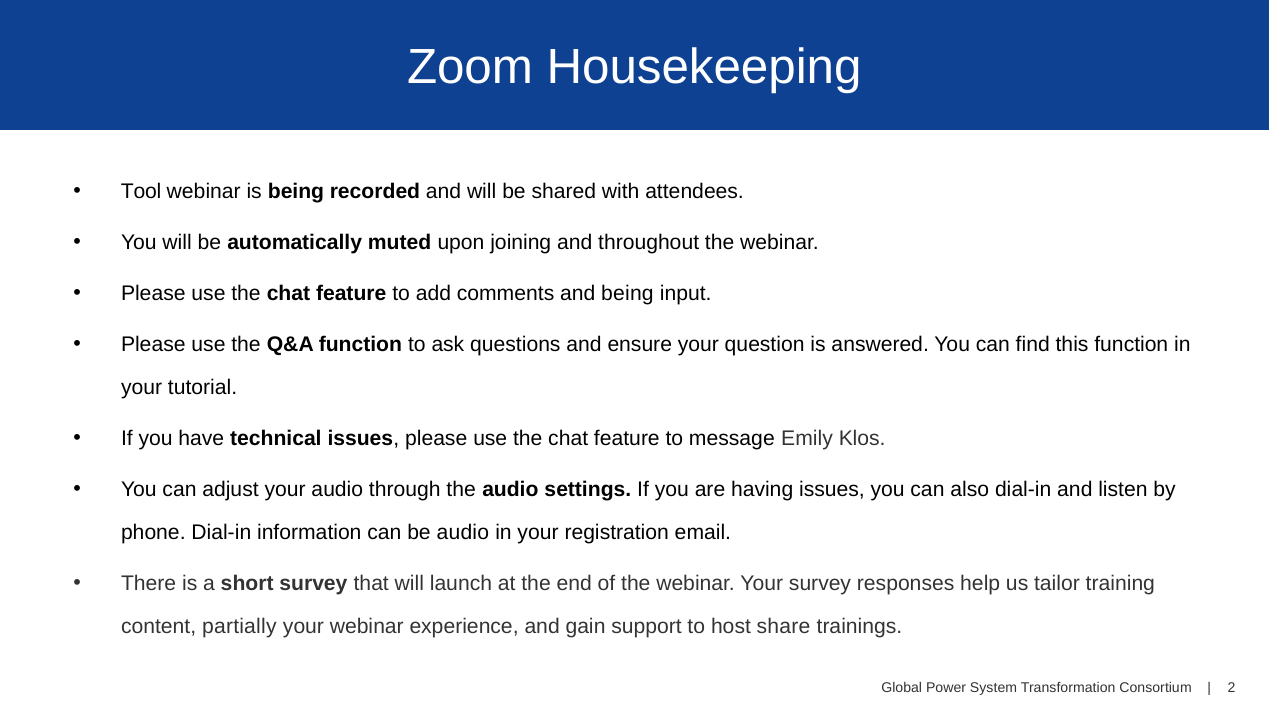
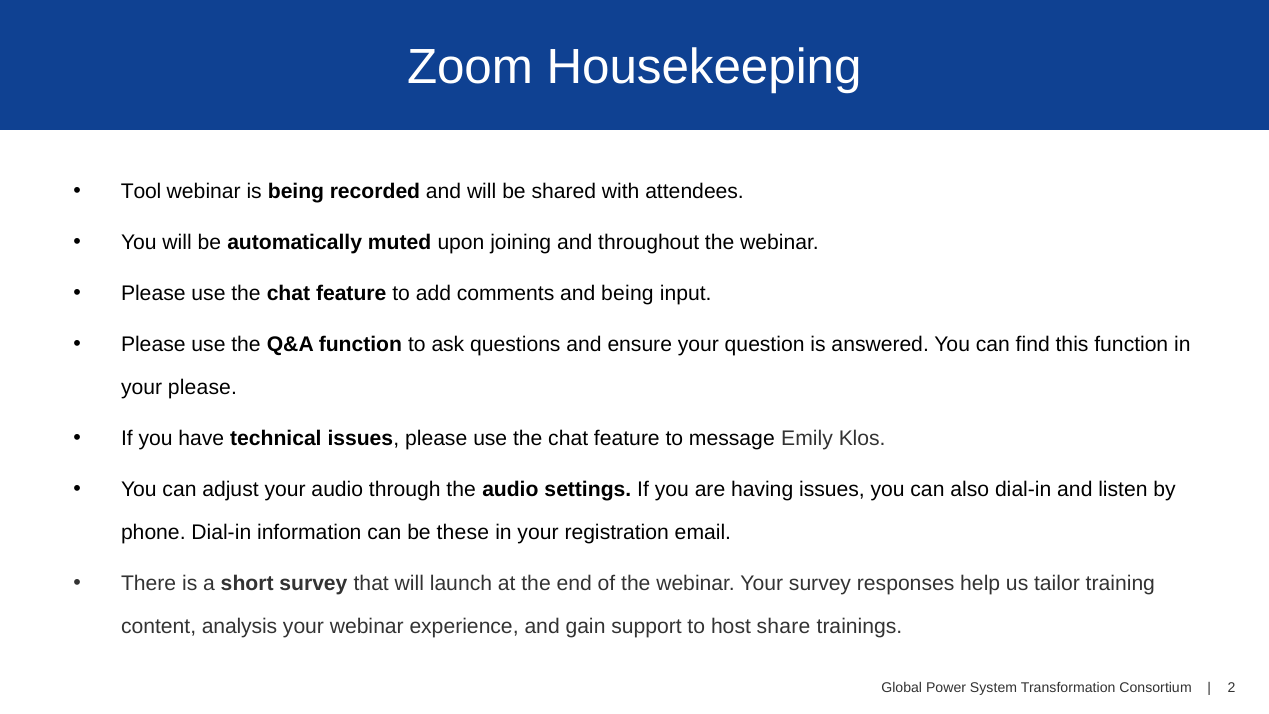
your tutorial: tutorial -> please (202, 387)
be audio: audio -> these (463, 532)
partially: partially -> analysis (240, 626)
